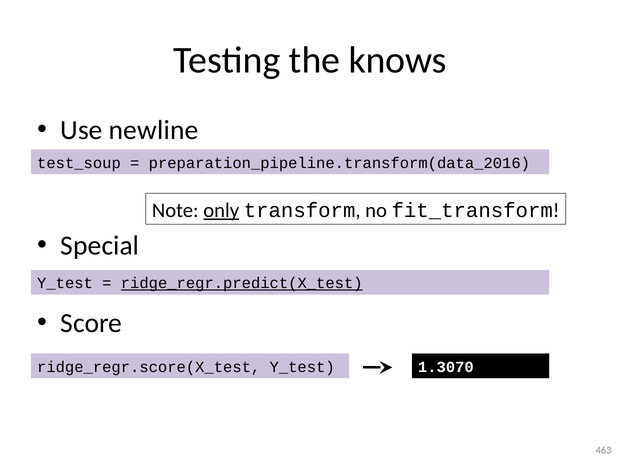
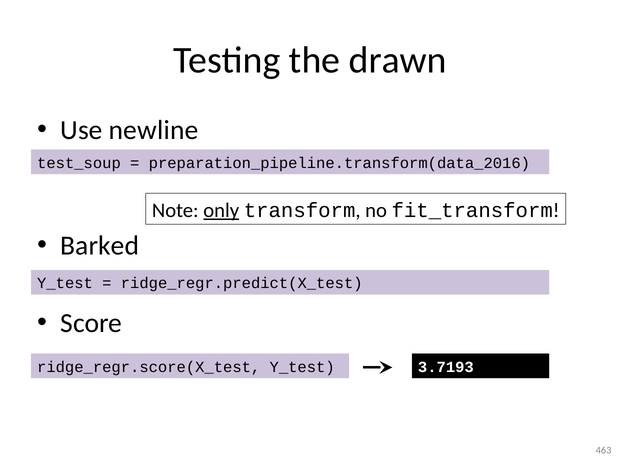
knows: knows -> drawn (398, 60)
Special: Special -> Barked (100, 246)
ridge_regr.predict(X_test underline: present -> none (242, 283)
1.3070: 1.3070 -> 3.7193 (446, 367)
